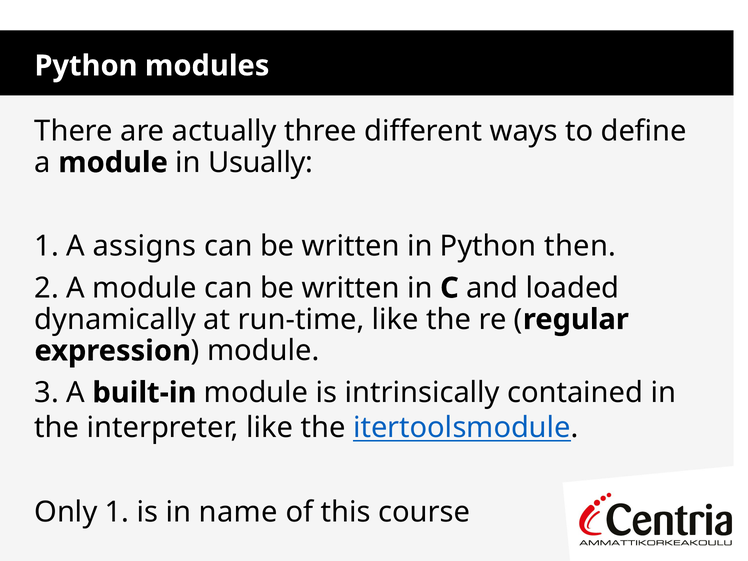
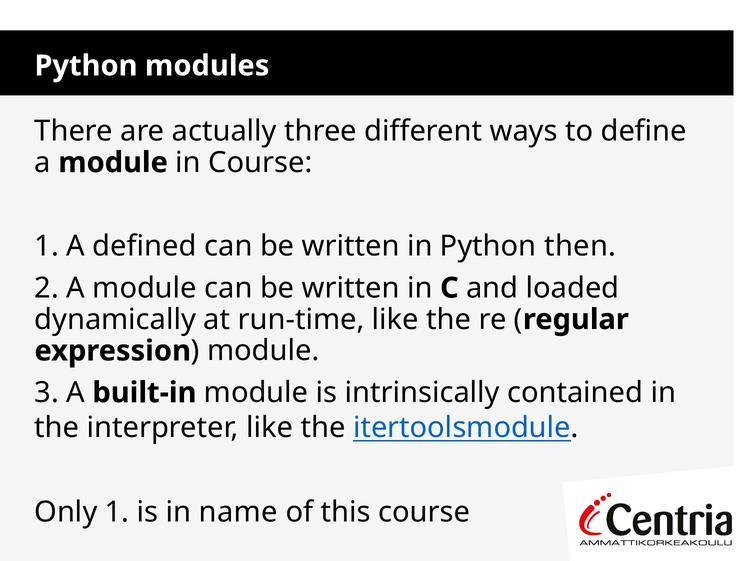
in Usually: Usually -> Course (261, 163)
assigns: assigns -> defined (145, 246)
